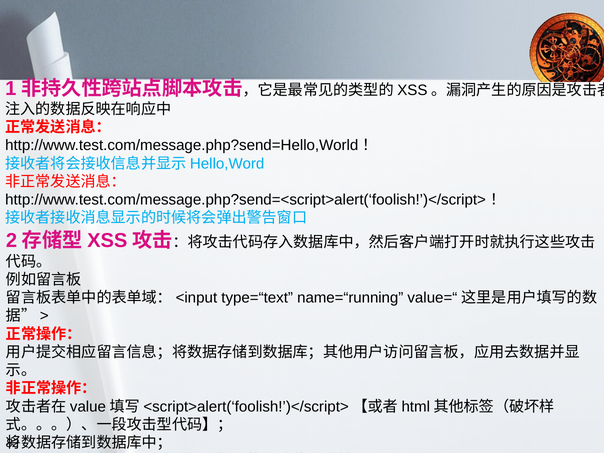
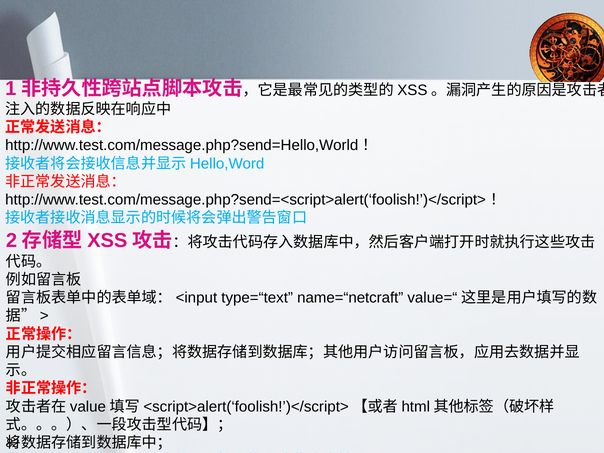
name=“running: name=“running -> name=“netcraft (350, 298)
